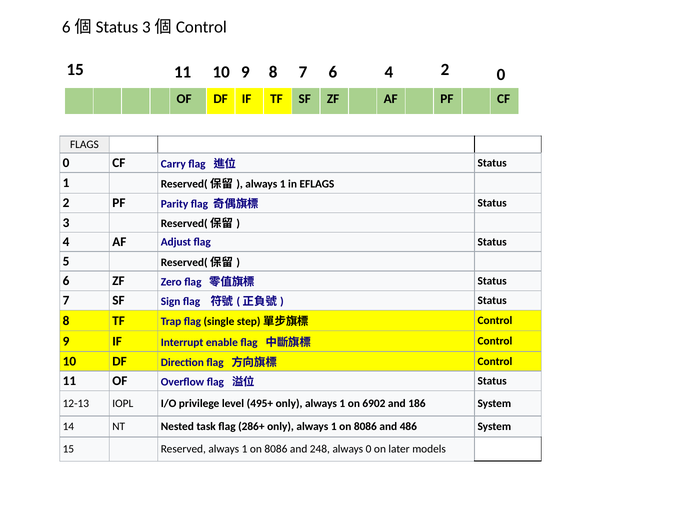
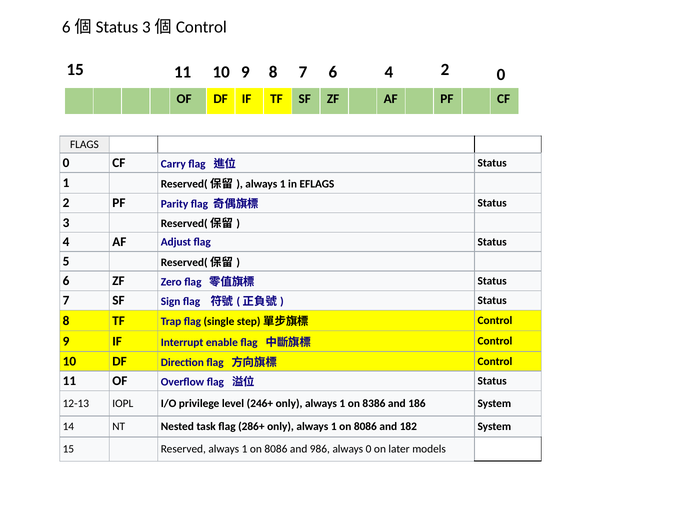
495+: 495+ -> 246+ (260, 403)
6902: 6902 -> 8386 (374, 403)
486: 486 -> 182 (408, 426)
248: 248 -> 986 (320, 449)
